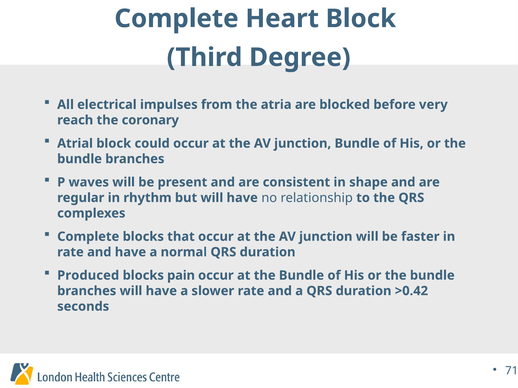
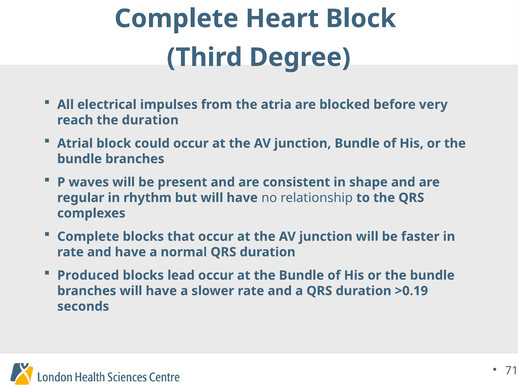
the coronary: coronary -> duration (150, 120)
pain: pain -> lead (181, 276)
>0.42: >0.42 -> >0.19 (411, 291)
